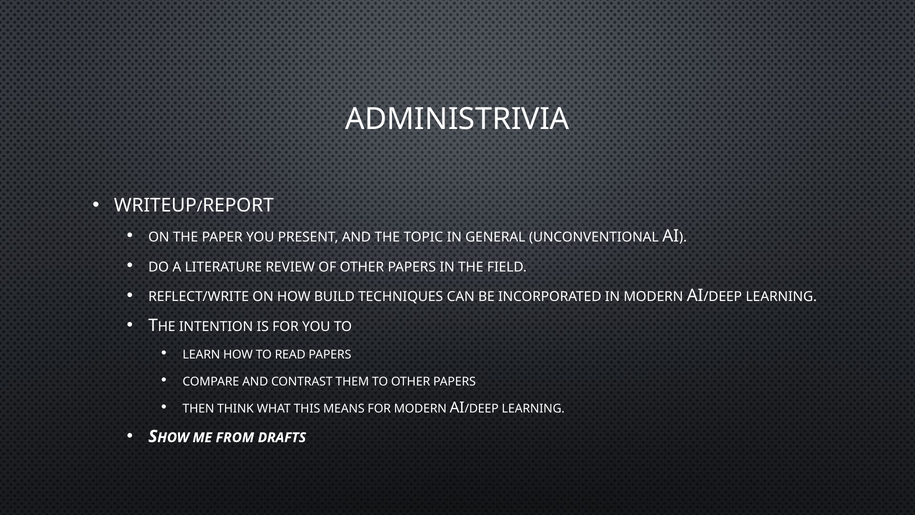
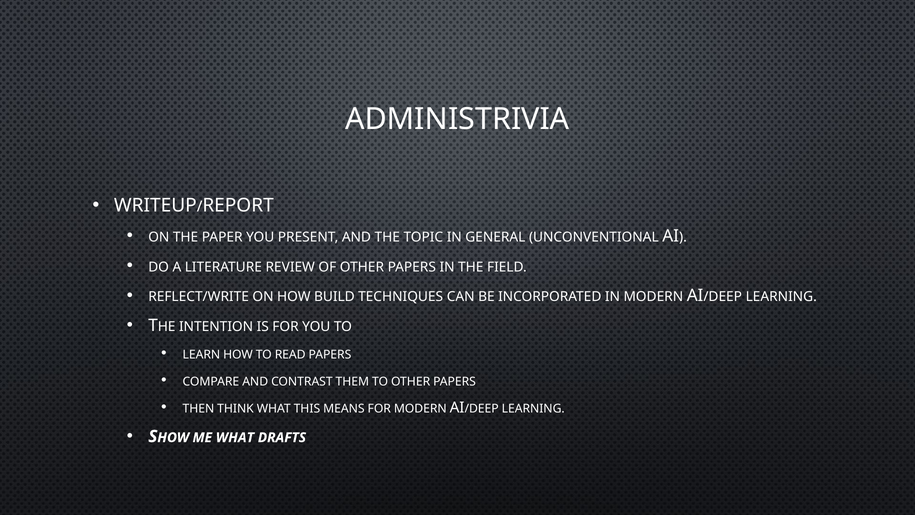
ME FROM: FROM -> WHAT (235, 437)
